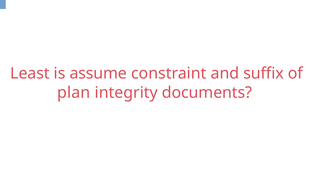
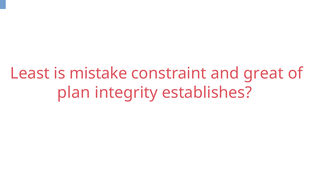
assume: assume -> mistake (98, 74)
suffix: suffix -> great (263, 74)
documents: documents -> establishes (207, 93)
